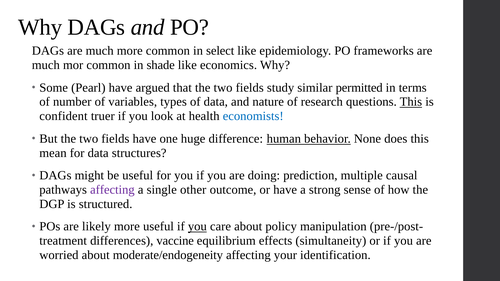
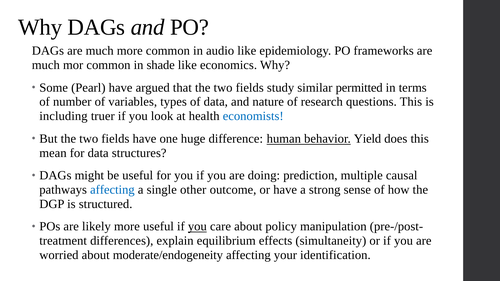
select: select -> audio (220, 51)
This underline: present -> none (411, 102)
confident: confident -> including (63, 116)
None: None -> Yield (367, 139)
affecting colour: purple -> blue (112, 190)
vaccine: vaccine -> explain (175, 241)
